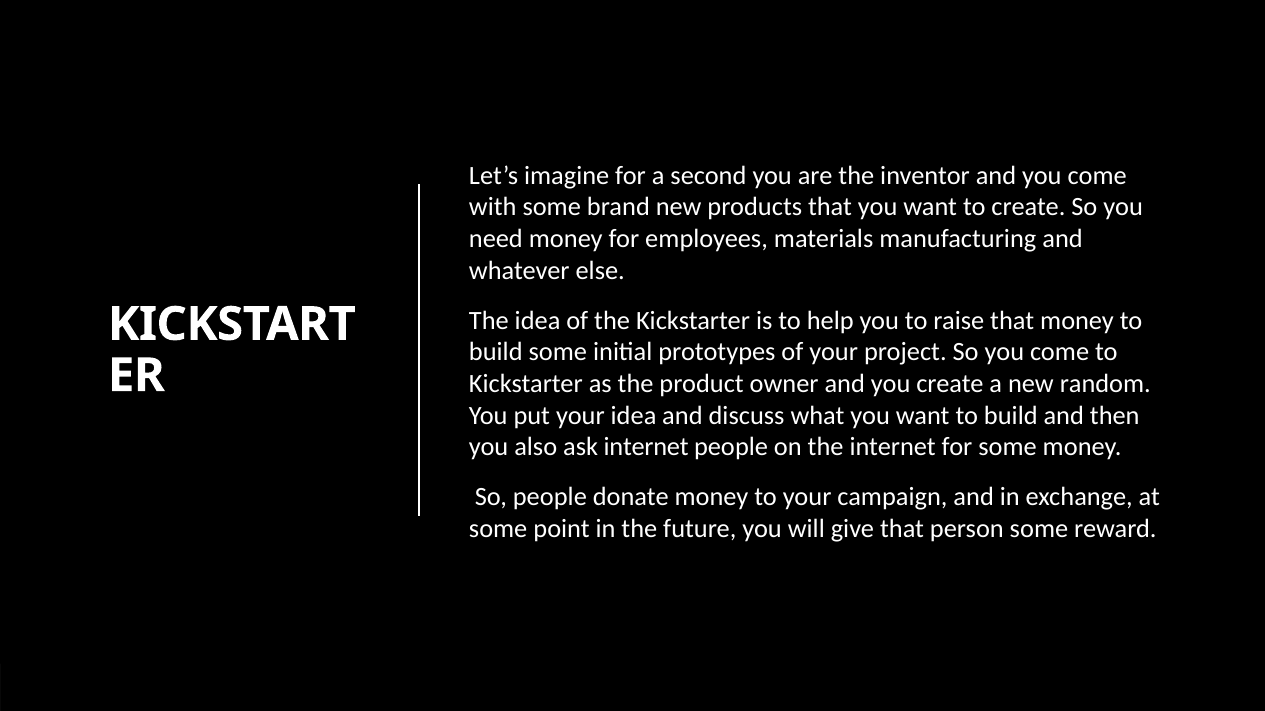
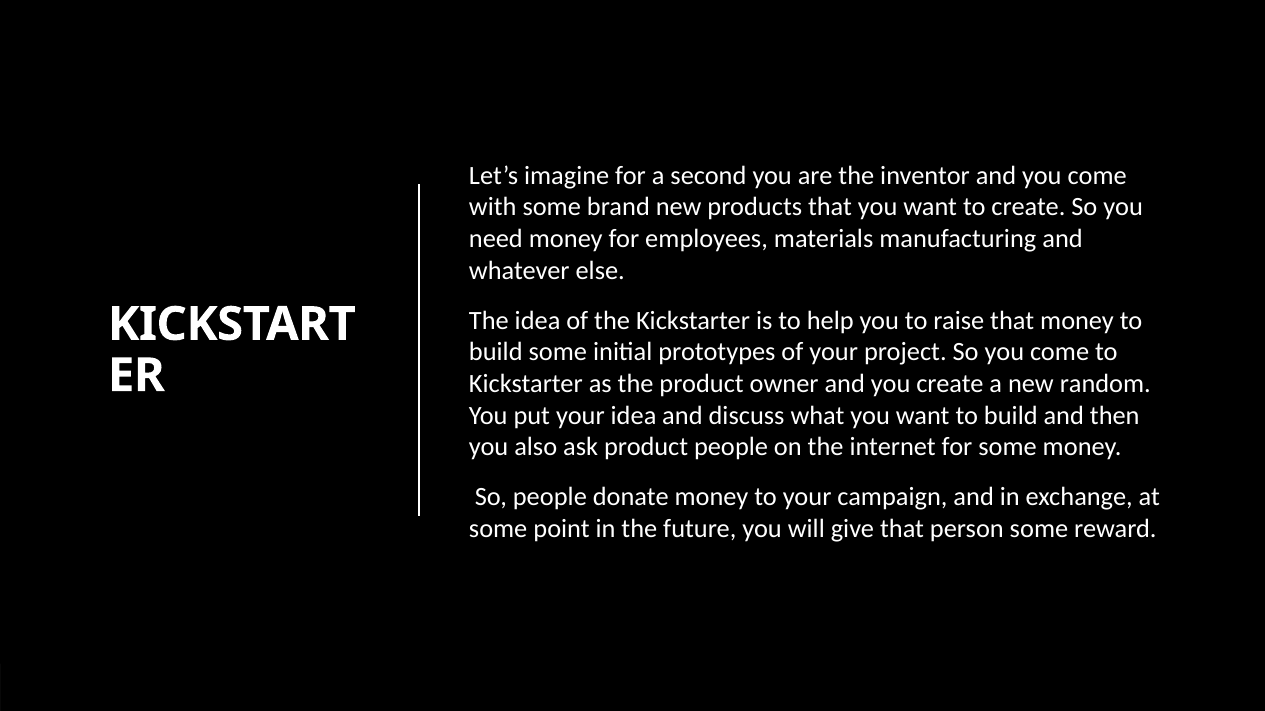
ask internet: internet -> product (646, 447)
